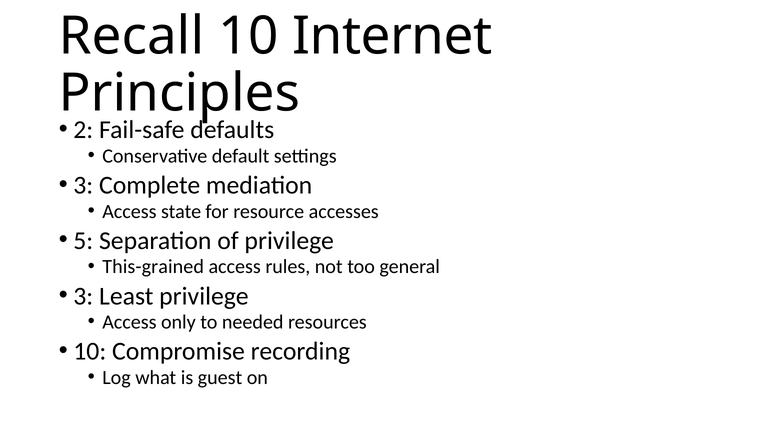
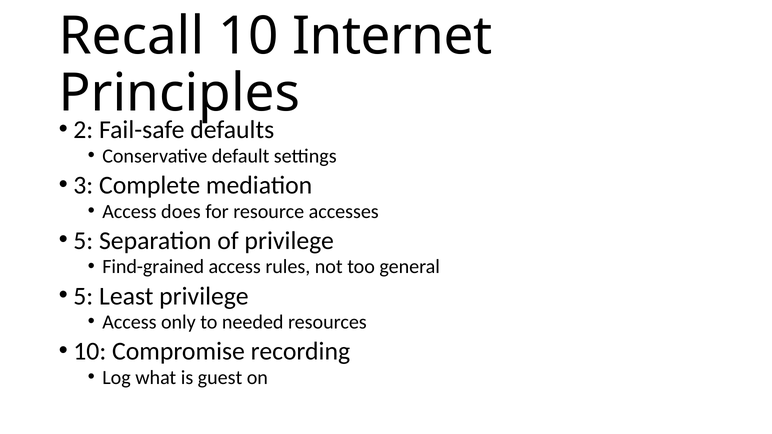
state: state -> does (181, 212)
This-grained: This-grained -> Find-grained (153, 267)
3: 3 -> 5 (83, 296)
